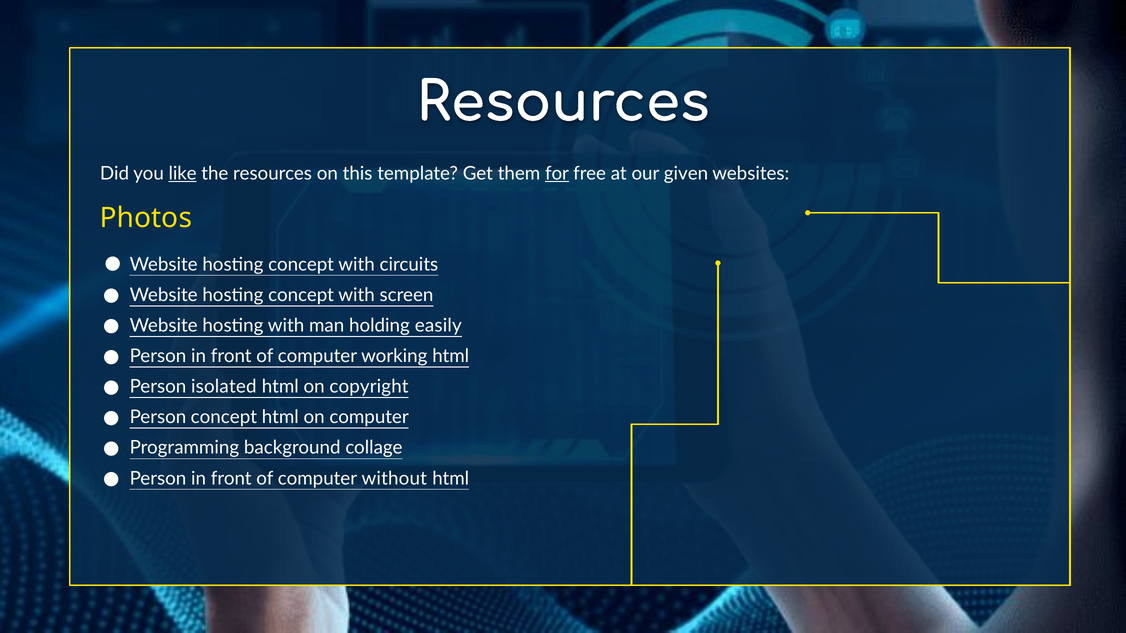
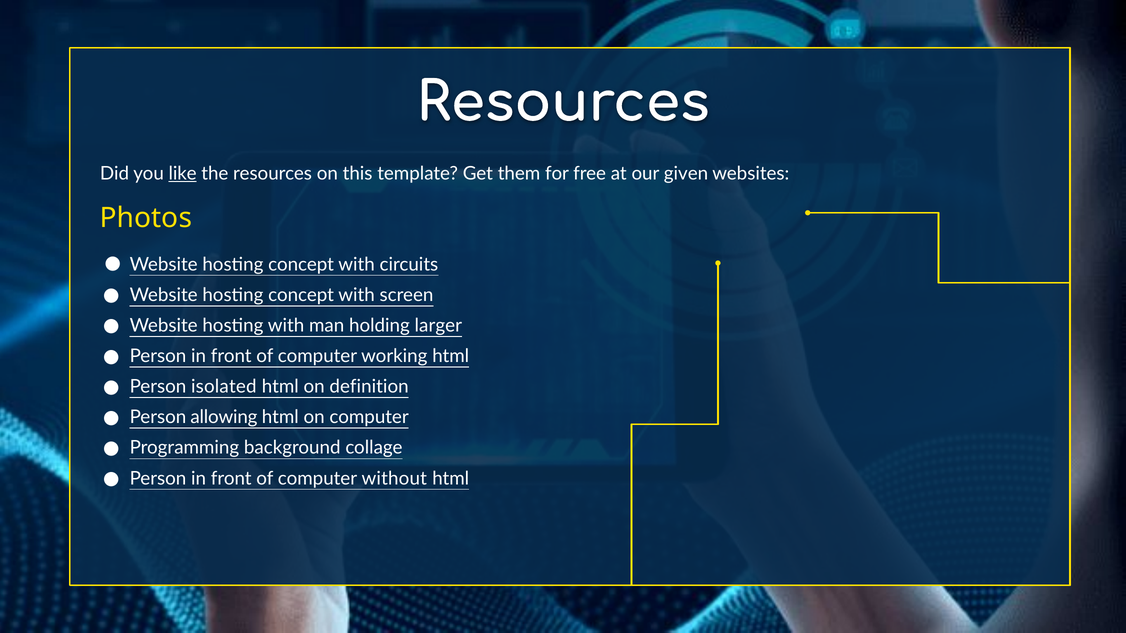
for underline: present -> none (557, 174)
easily: easily -> larger (438, 326)
copyright: copyright -> definition (369, 387)
Person concept: concept -> allowing (224, 417)
